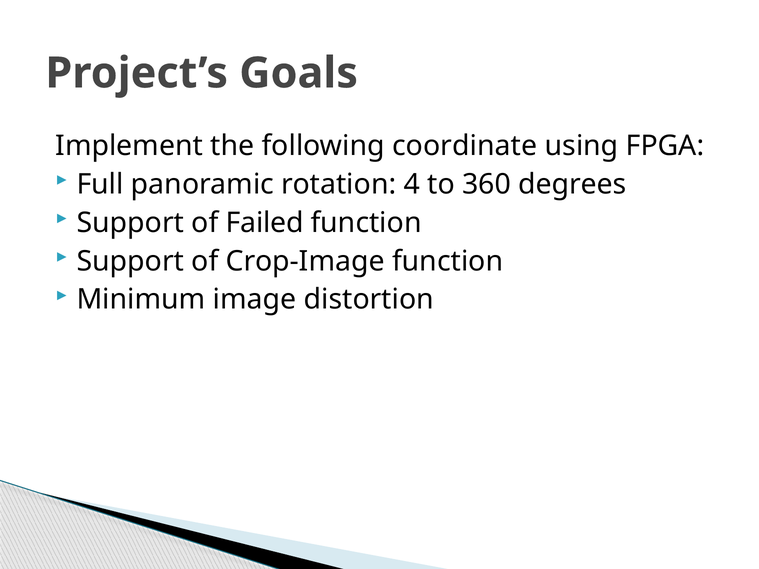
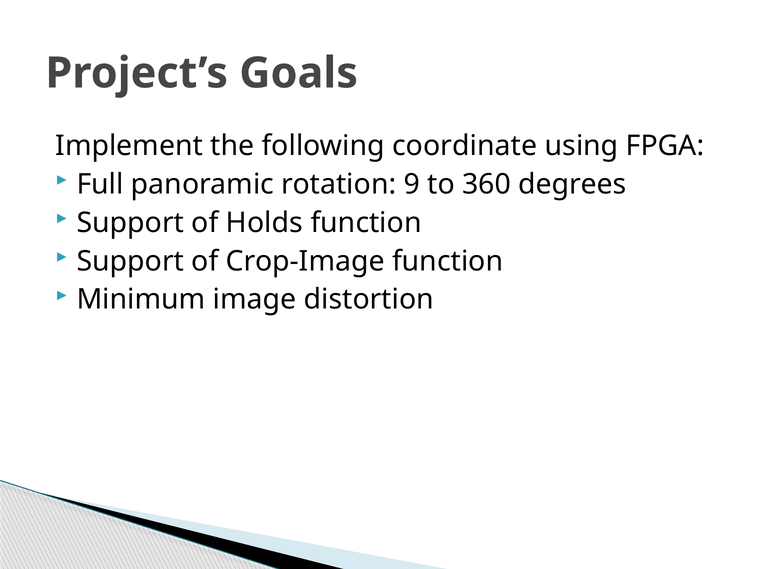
4: 4 -> 9 (412, 184)
Failed: Failed -> Holds (265, 223)
